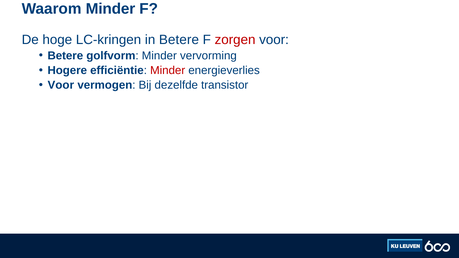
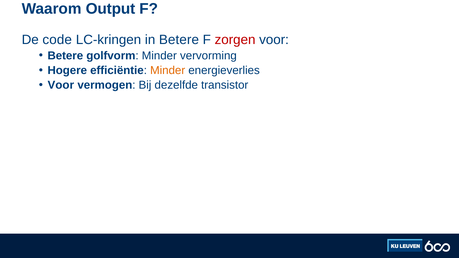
Waarom Minder: Minder -> Output (110, 9)
hoge: hoge -> code (57, 40)
Minder colour: red -> orange (168, 70)
